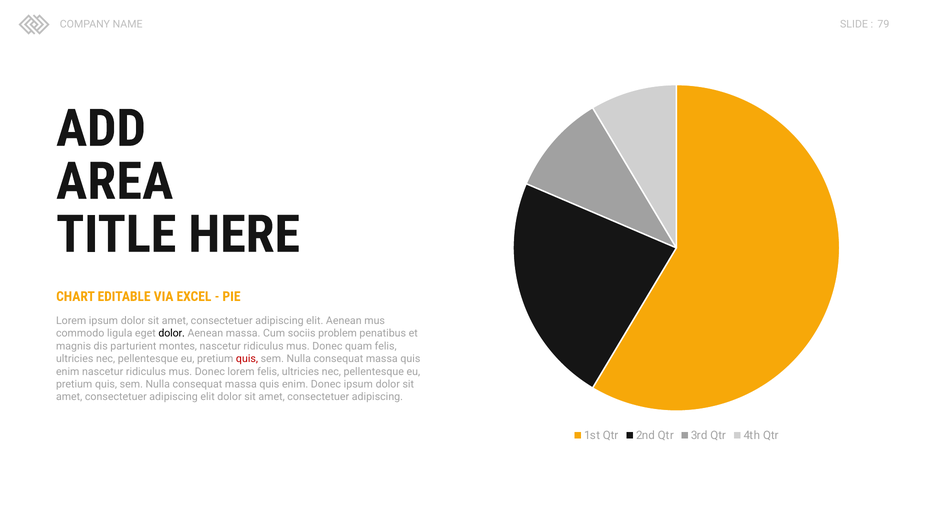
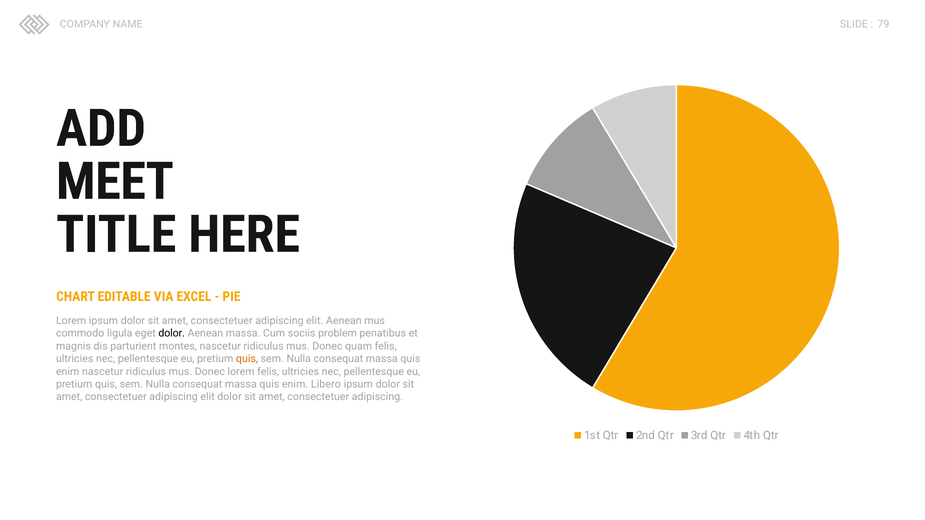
AREA: AREA -> MEET (115, 182)
quis colour: red -> orange (247, 359)
enim Donec: Donec -> Libero (326, 385)
